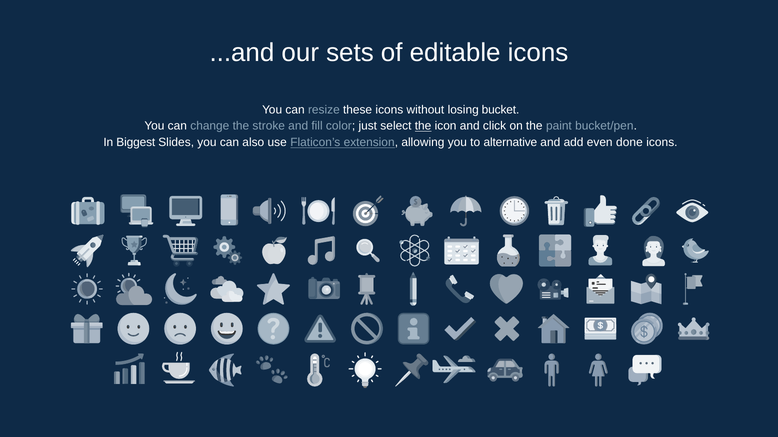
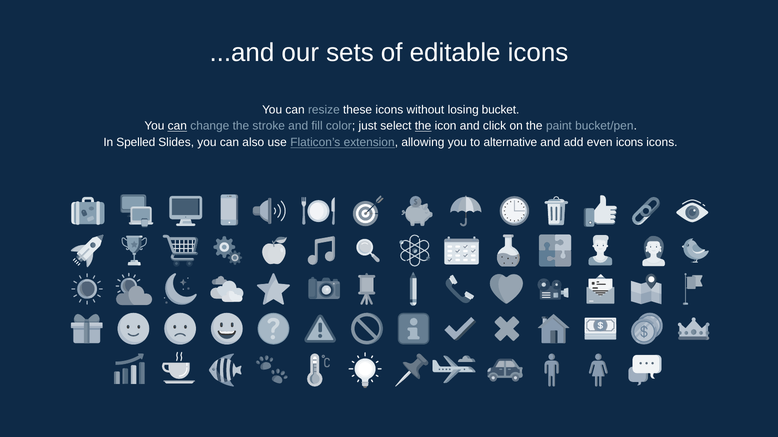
can underline: none -> present (177, 126)
Biggest: Biggest -> Spelled (136, 143)
even done: done -> icons (630, 143)
